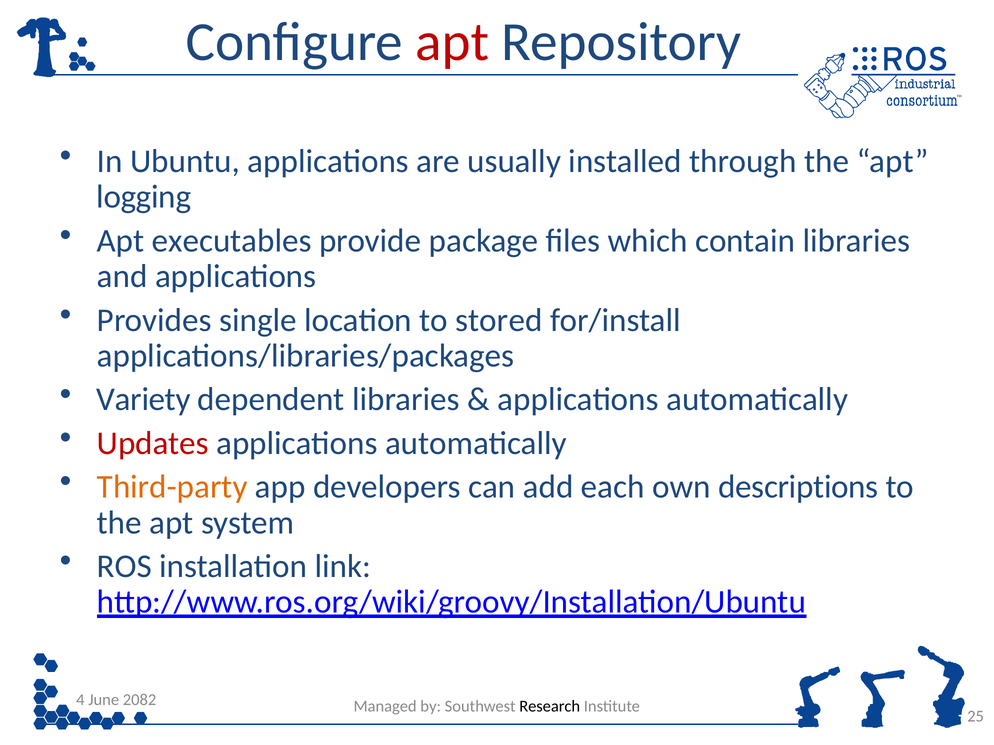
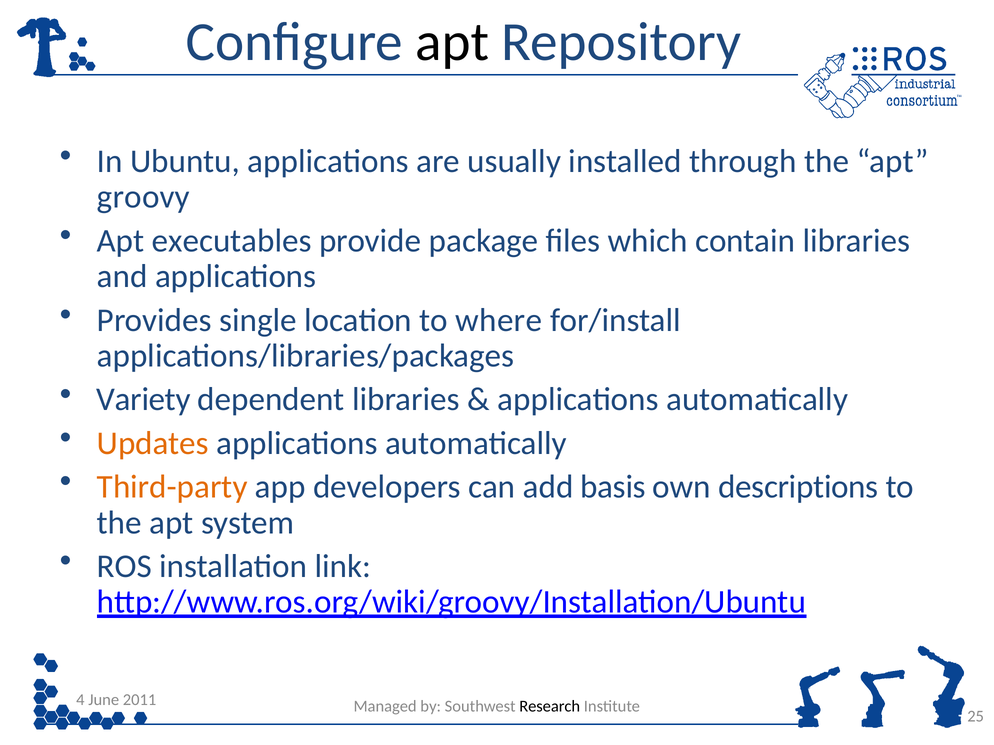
apt colour: red -> black (452, 42)
logging: logging -> groovy (143, 197)
stored: stored -> where (499, 320)
Updates colour: red -> orange (153, 443)
each: each -> basis (613, 487)
2082: 2082 -> 2011 (140, 700)
